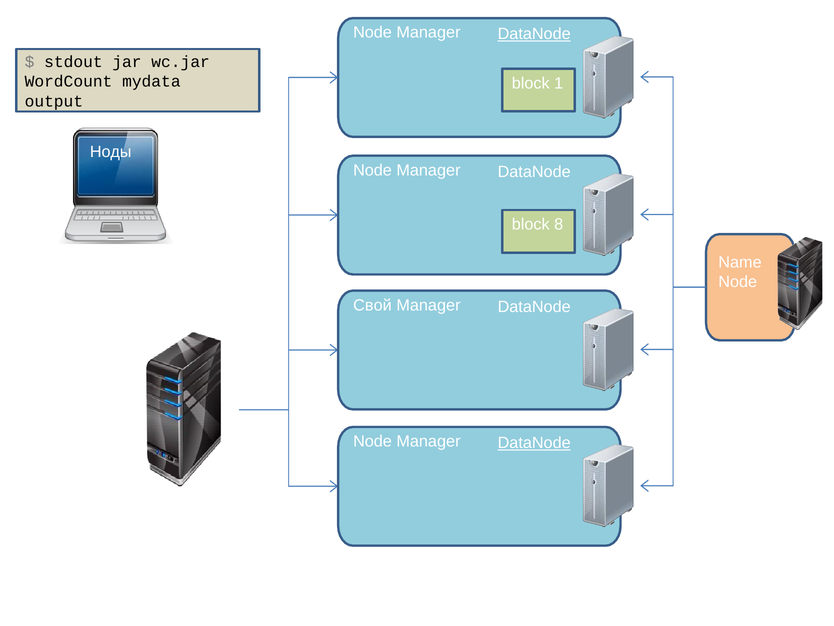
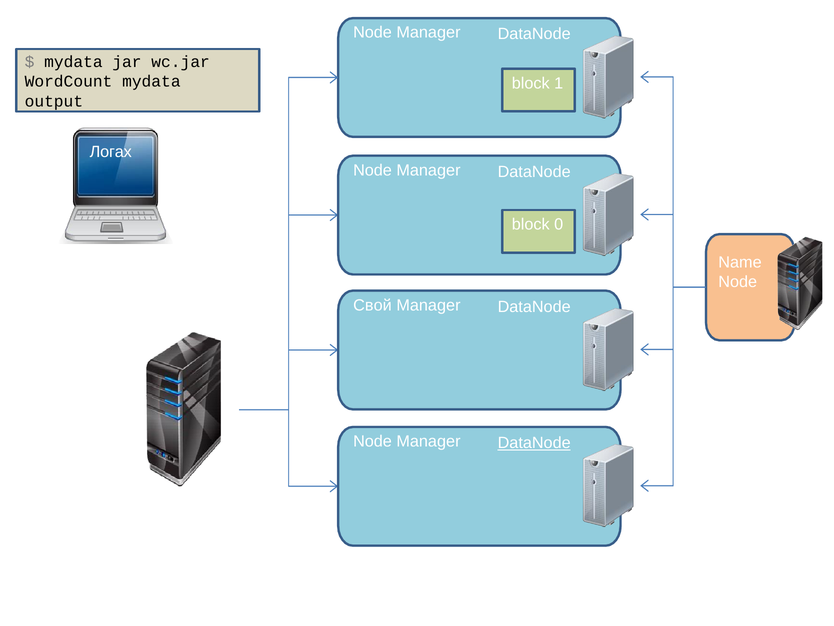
DataNode underline: present -> none (534, 34)
stdout: stdout -> mydata (73, 62)
Ноды: Ноды -> Логах (111, 152)
8: 8 -> 0 (559, 224)
